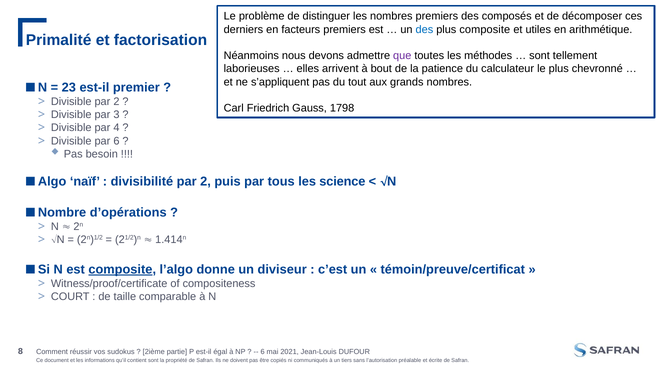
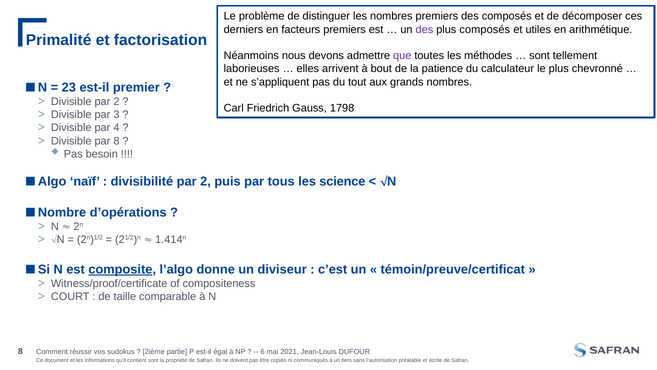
des colour: blue -> purple (424, 29)
plus composite: composite -> composés (485, 29)
par 6: 6 -> 8 (116, 141)
